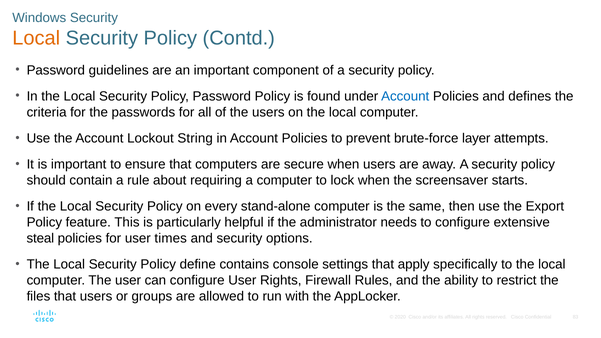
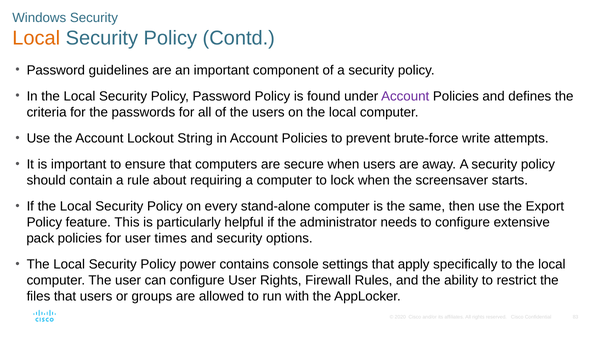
Account colour: blue -> purple (405, 96)
layer: layer -> write (476, 138)
steal: steal -> pack (40, 239)
define: define -> power (198, 265)
